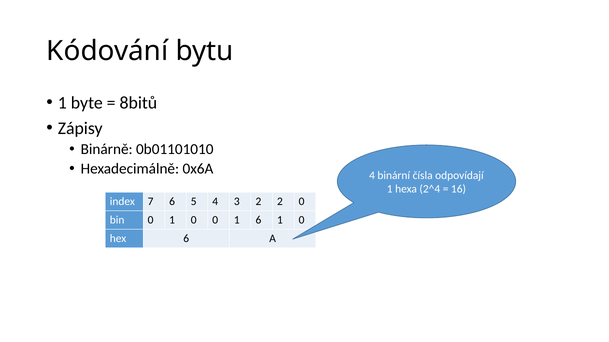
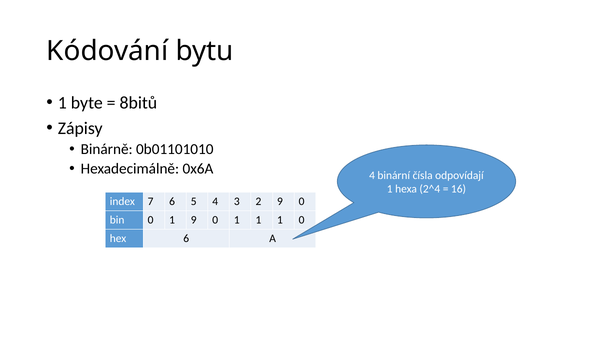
2 2: 2 -> 9 (280, 202)
0 1 0: 0 -> 9 (194, 221)
0 1 6: 6 -> 1 (258, 221)
